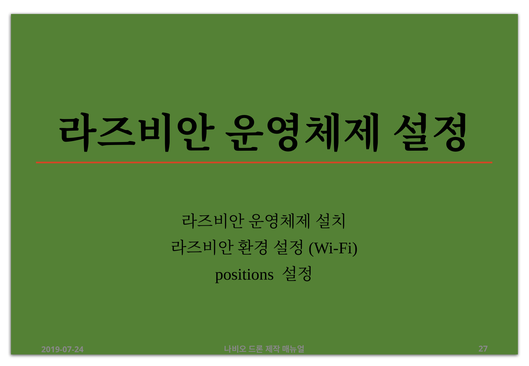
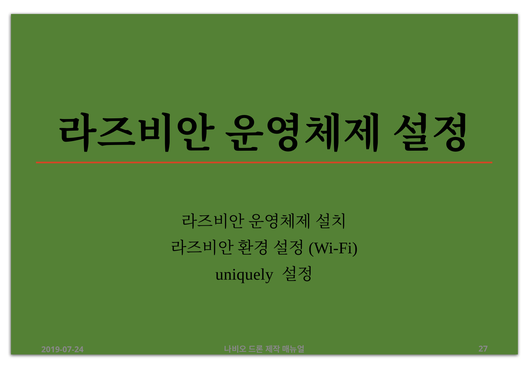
positions: positions -> uniquely (244, 275)
